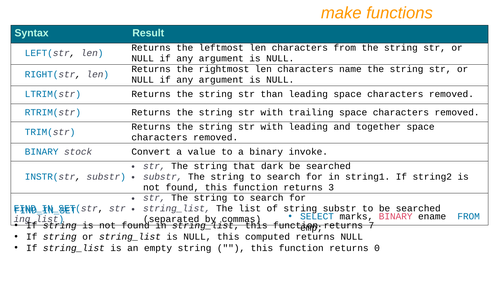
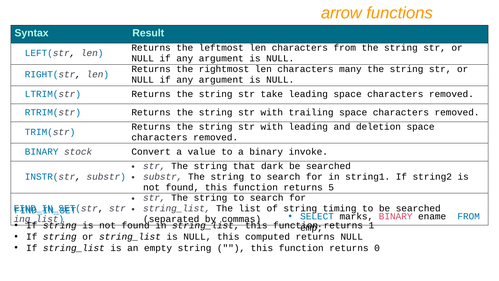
make: make -> arrow (341, 13)
name: name -> many (350, 69)
than: than -> take (272, 94)
together: together -> deletion (378, 126)
3: 3 -> 5 (331, 187)
string substr: substr -> timing (340, 208)
7: 7 -> 1 (371, 225)
